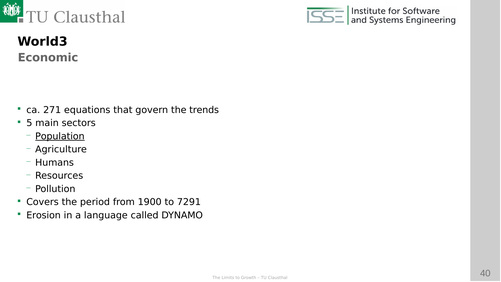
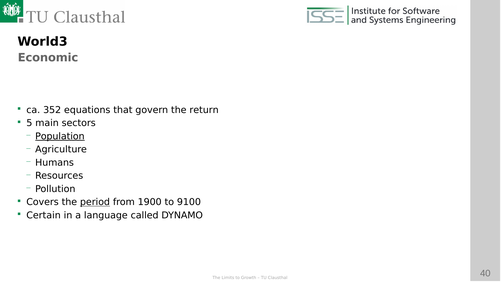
271: 271 -> 352 (52, 110)
trends: trends -> return (204, 110)
period underline: none -> present (95, 202)
7291: 7291 -> 9100 (189, 202)
Erosion: Erosion -> Certain (44, 215)
